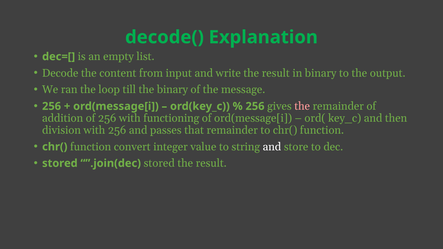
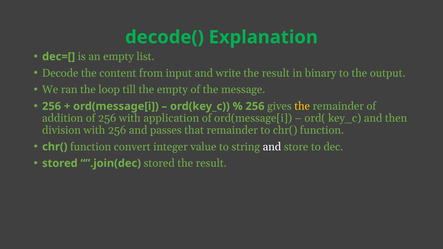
the binary: binary -> empty (172, 90)
the colour: pink -> yellow (302, 106)
functioning: functioning -> application (171, 118)
